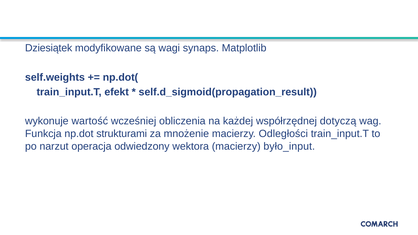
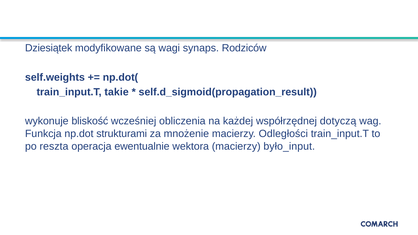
Matplotlib: Matplotlib -> Rodziców (244, 48)
efekt: efekt -> takie (117, 92)
wartość: wartość -> bliskość (90, 121)
narzut: narzut -> reszta (54, 146)
odwiedzony: odwiedzony -> ewentualnie (142, 146)
